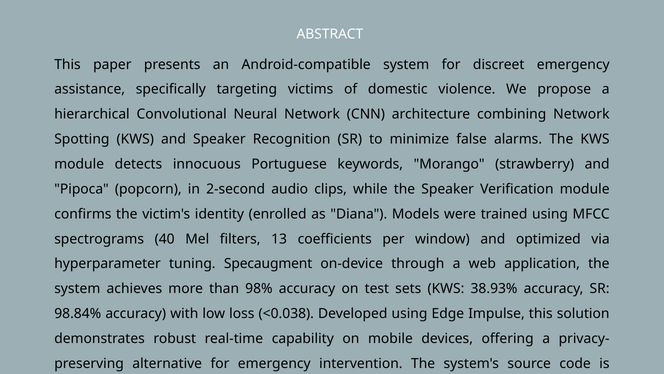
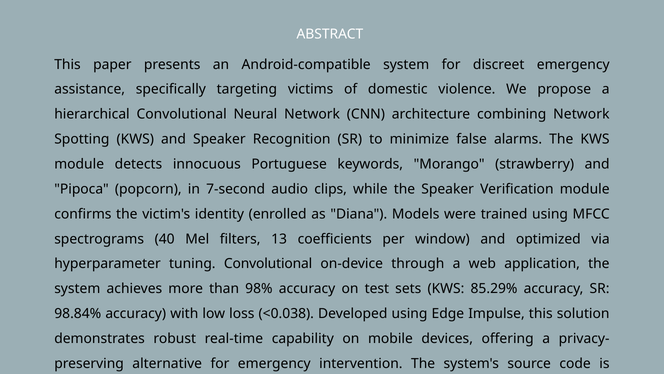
2-second: 2-second -> 7-second (236, 189)
tuning Specaugment: Specaugment -> Convolutional (268, 264)
38.93%: 38.93% -> 85.29% (494, 288)
